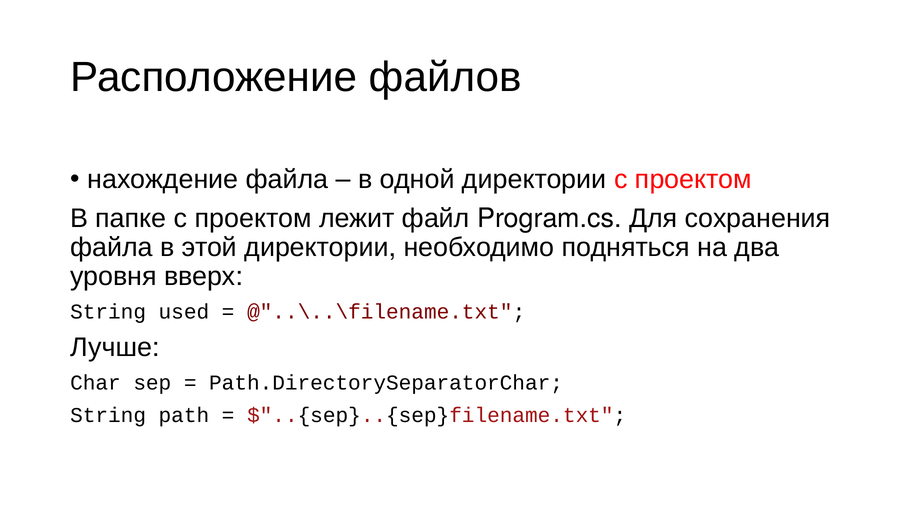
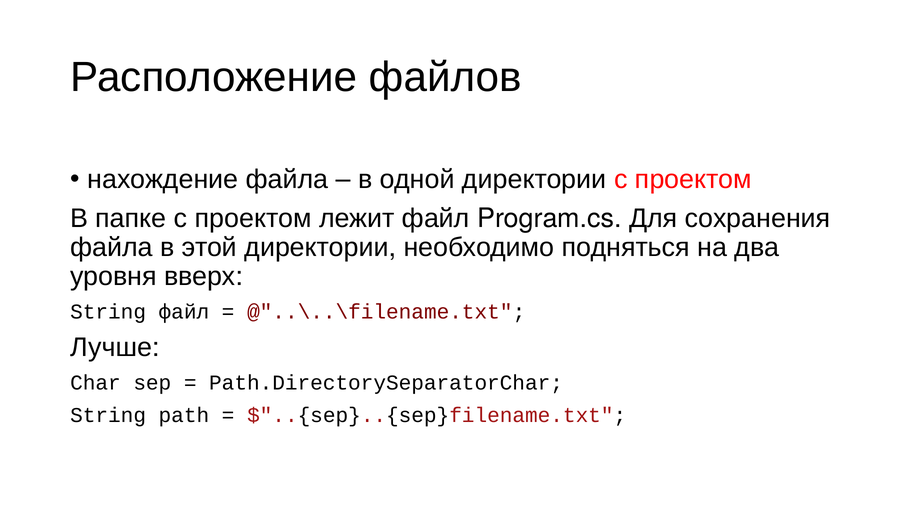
String used: used -> файл (184, 312)
